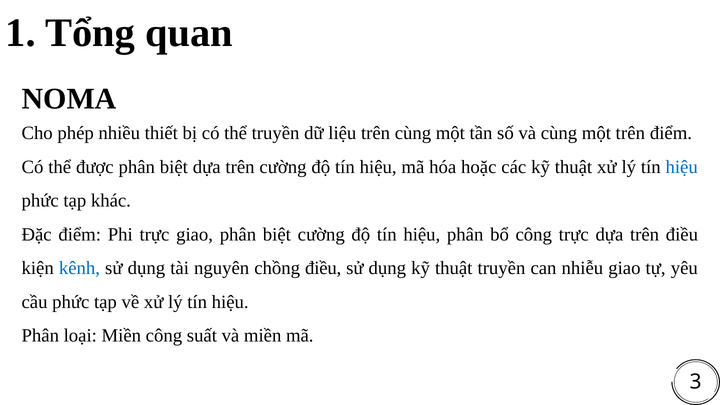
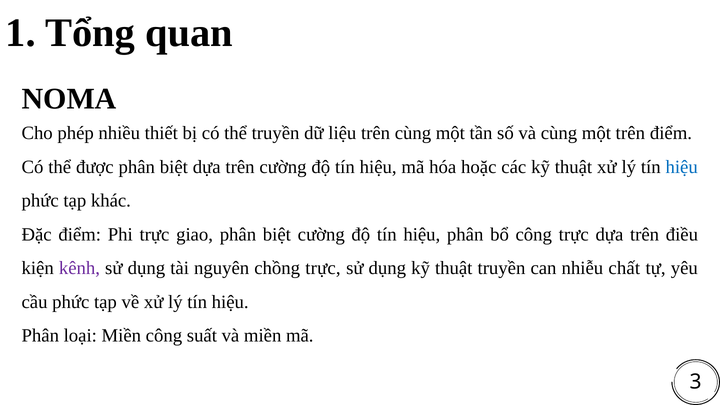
kênh colour: blue -> purple (80, 268)
chồng điều: điều -> trực (323, 268)
nhiễu giao: giao -> chất (624, 268)
